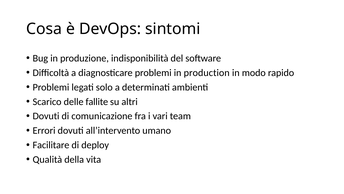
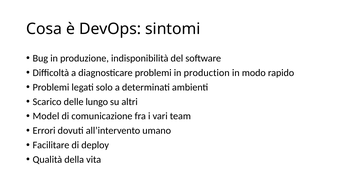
fallite: fallite -> lungo (97, 101)
Dovuti: Dovuti -> Model (46, 116)
